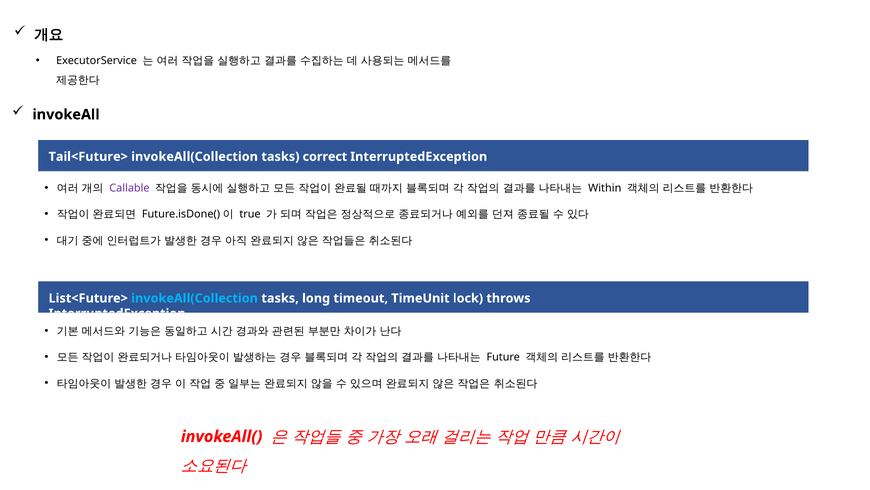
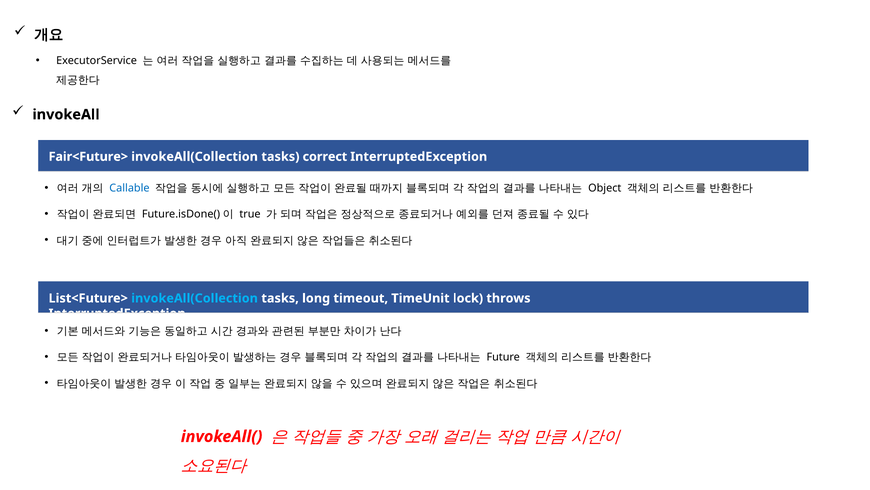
Tail<Future>: Tail<Future> -> Fair<Future> (88, 156)
Callable colour: purple -> blue (129, 188)
Within: Within -> Object (605, 188)
